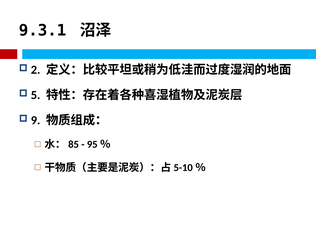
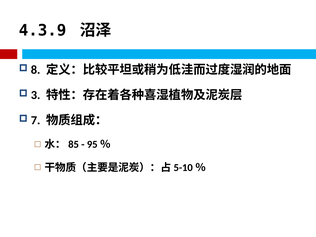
9.3.1: 9.3.1 -> 4.3.9 (43, 30)
2: 2 -> 8 (36, 70)
5: 5 -> 3 (36, 95)
9: 9 -> 7 (36, 120)
